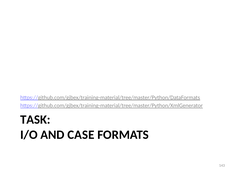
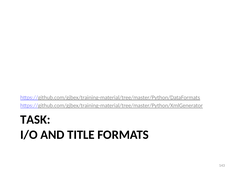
CASE: CASE -> TITLE (81, 135)
